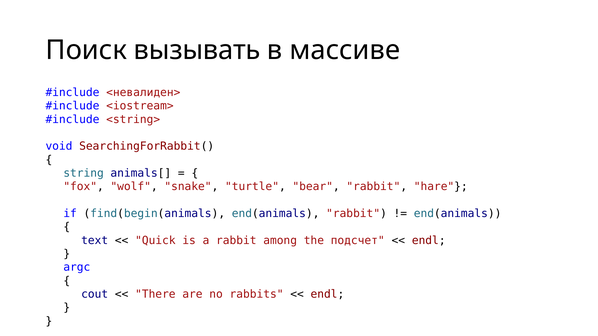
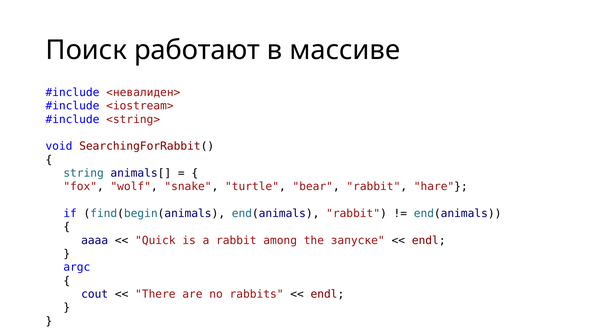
вызывать: вызывать -> работают (197, 50)
text: text -> aaaa (95, 241)
подсчет: подсчет -> запуске (358, 241)
